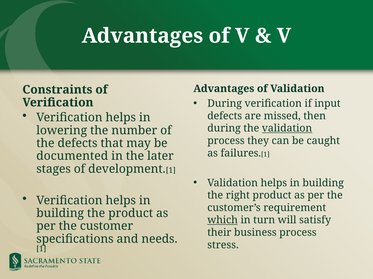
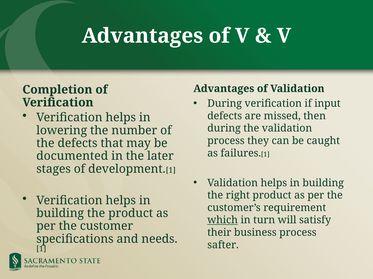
Constraints: Constraints -> Completion (57, 90)
validation underline: present -> none (287, 129)
stress: stress -> safter (223, 246)
